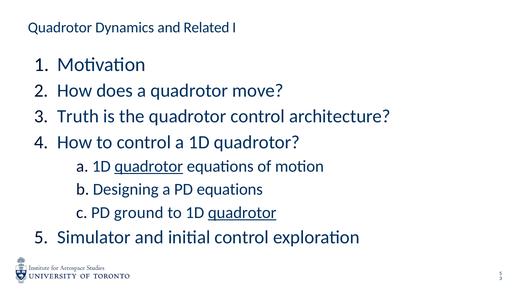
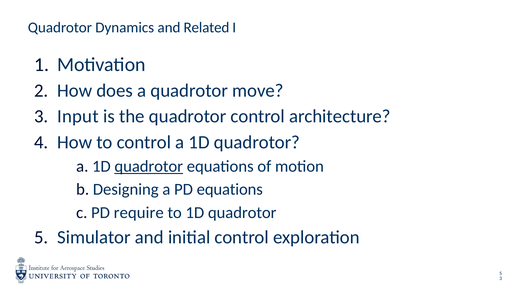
Truth: Truth -> Input (78, 117)
ground: ground -> require (139, 213)
quadrotor underline: present -> none (242, 213)
